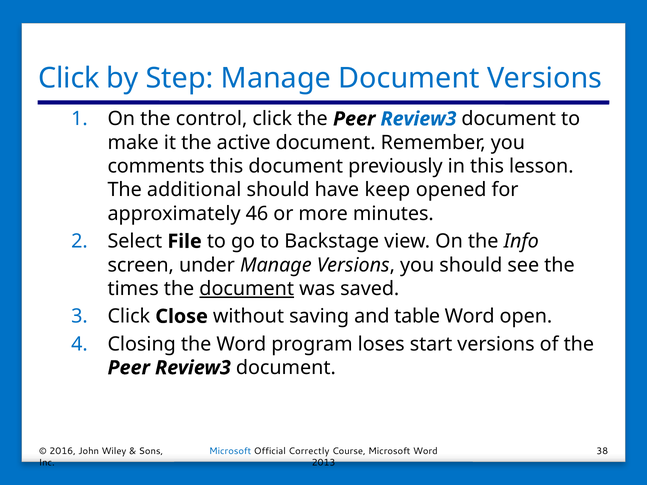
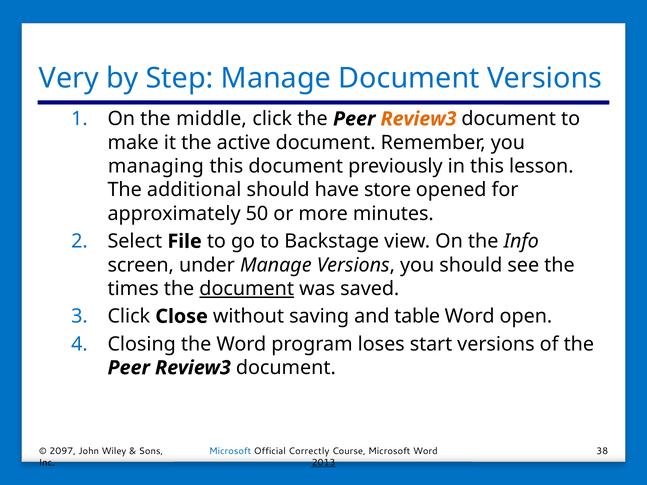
Click: Click -> Very (69, 79)
control: control -> middle (211, 119)
Review3 colour: blue -> orange (418, 119)
comments: comments -> managing (156, 166)
keep: keep -> store (388, 190)
46: 46 -> 50 (257, 214)
2016: 2016 -> 2097 (63, 451)
2013 underline: none -> present (324, 463)
